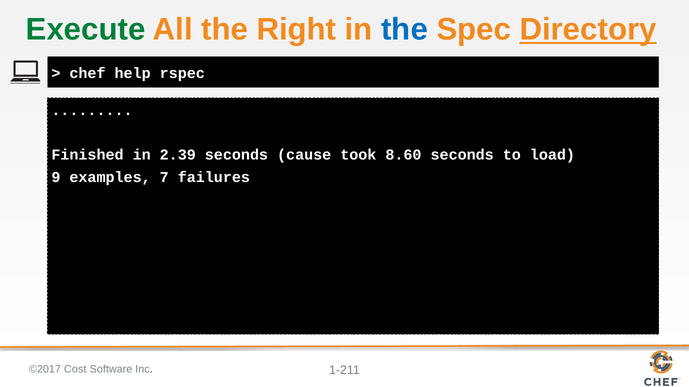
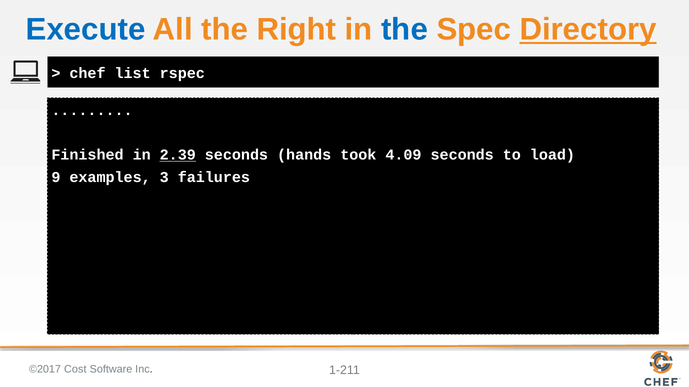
Execute colour: green -> blue (86, 30)
help: help -> list (133, 73)
2.39 underline: none -> present (178, 155)
cause: cause -> hands (304, 155)
8.60: 8.60 -> 4.09 (403, 155)
7: 7 -> 3 (164, 177)
